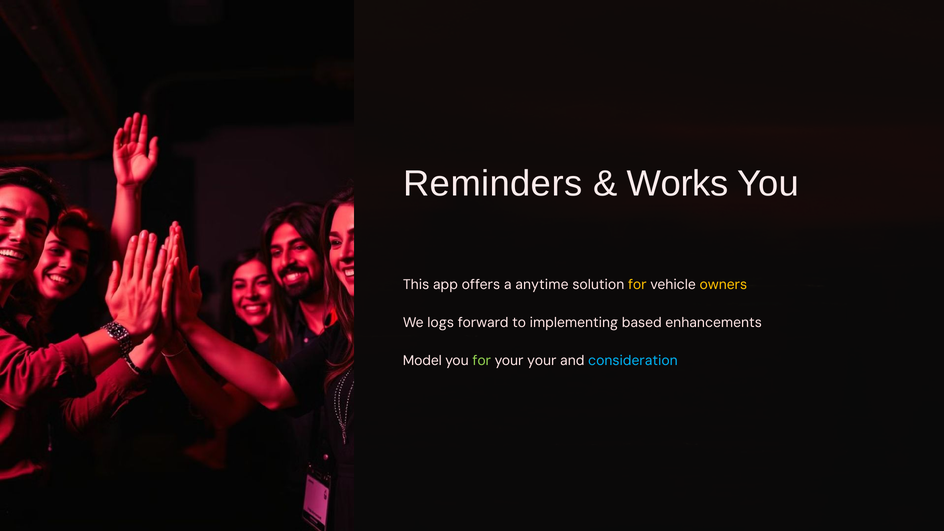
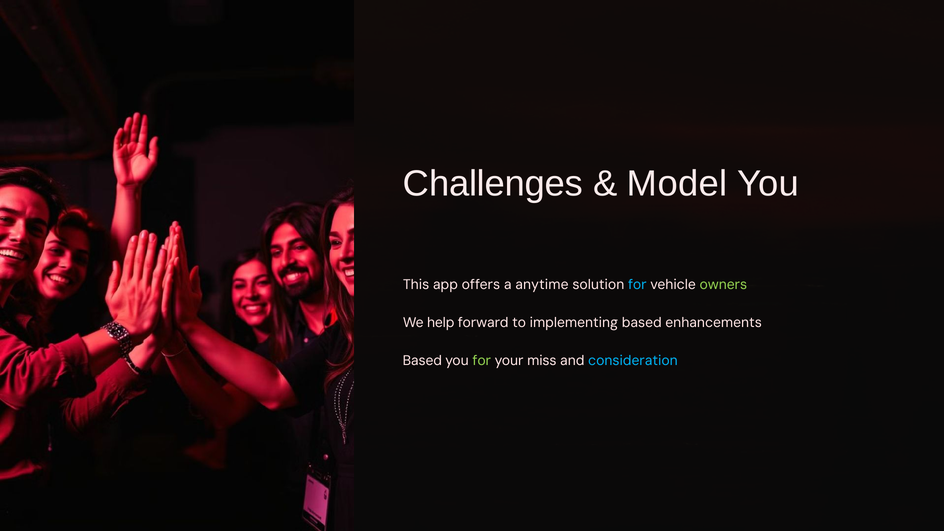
Reminders: Reminders -> Challenges (493, 184)
Works: Works -> Model (677, 184)
for colour: yellow -> light blue (637, 284)
owners colour: yellow -> light green (723, 284)
logs: logs -> help (441, 323)
Model: Model -> Based (422, 361)
your your: your -> miss (542, 361)
